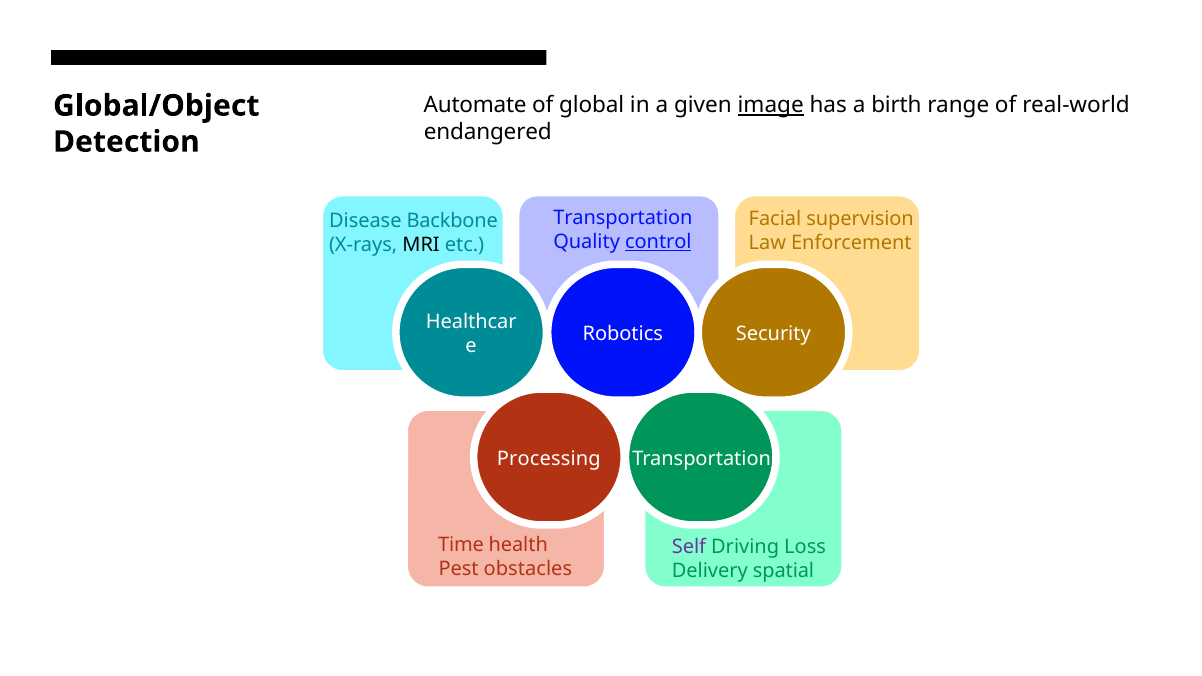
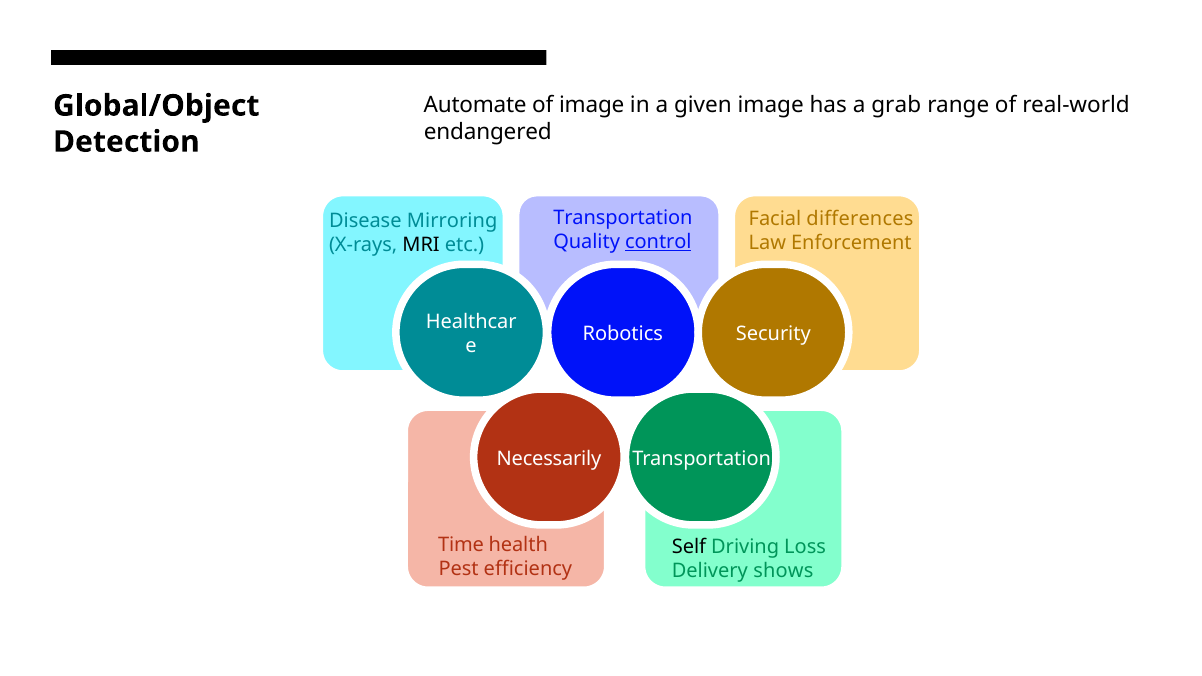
of global: global -> image (592, 105)
image underline: present -> none (771, 105)
birth: birth -> grab (896, 105)
supervision: supervision -> differences (860, 219)
Backbone: Backbone -> Mirroring (452, 221)
Processing: Processing -> Necessarily (549, 459)
Self colour: purple -> black (689, 547)
obstacles: obstacles -> efficiency (528, 569)
spatial: spatial -> shows (783, 571)
